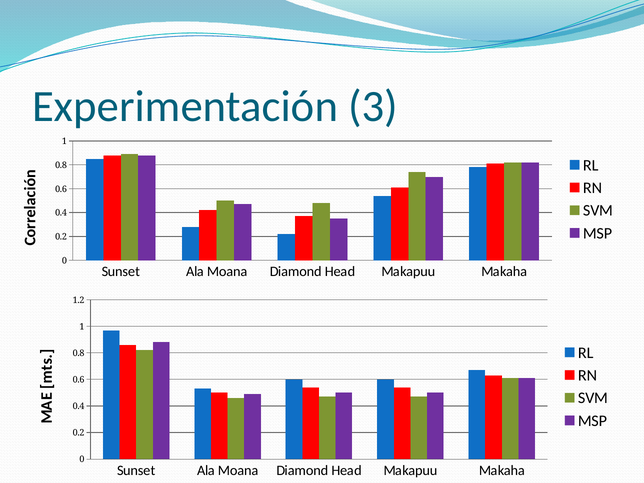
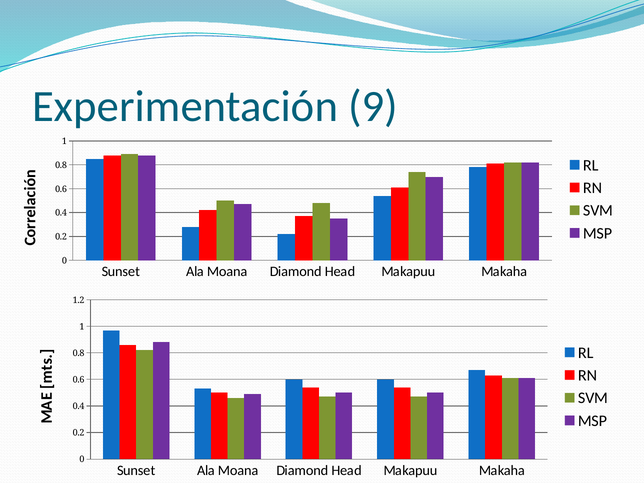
3: 3 -> 9 (373, 106)
